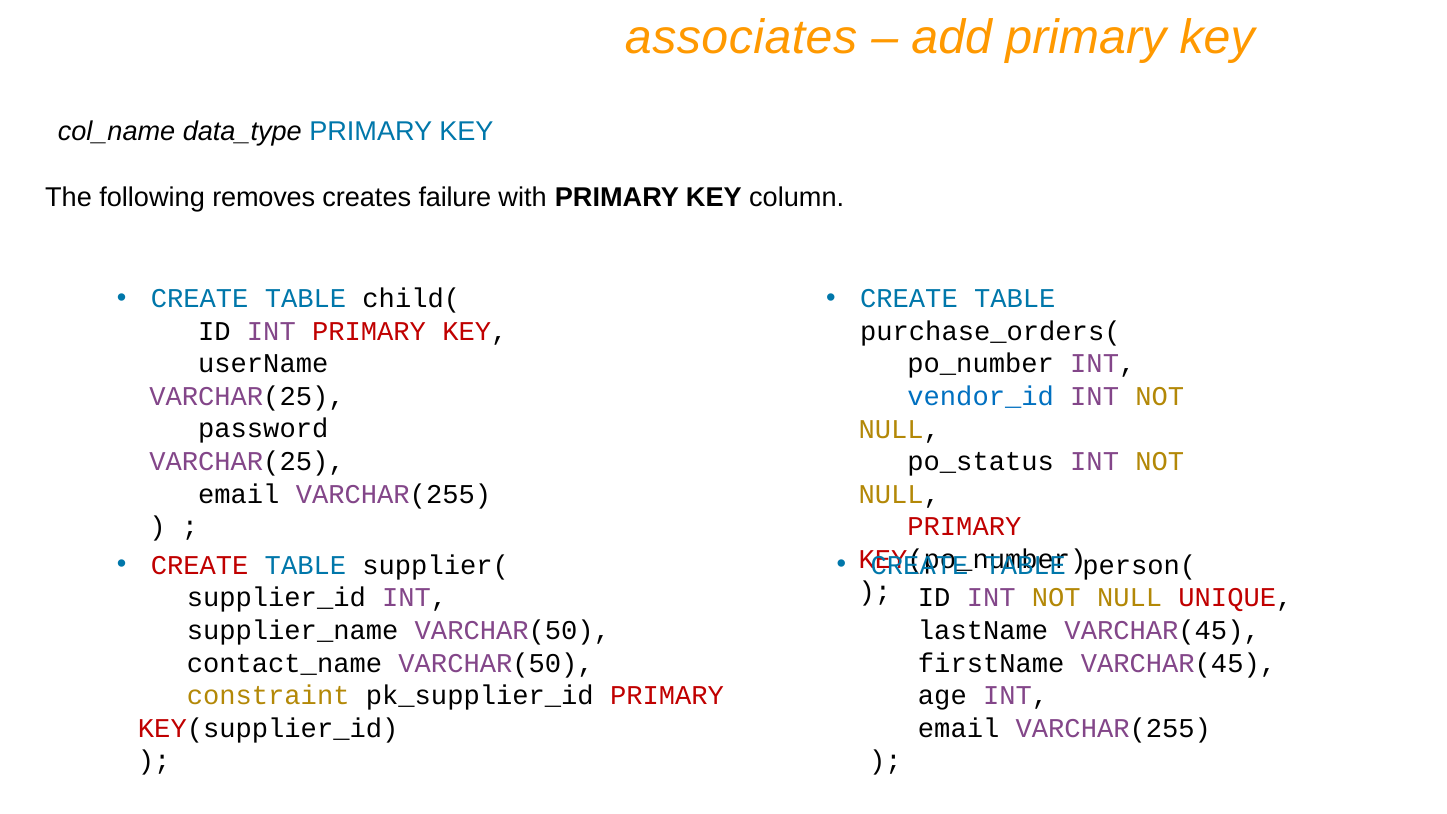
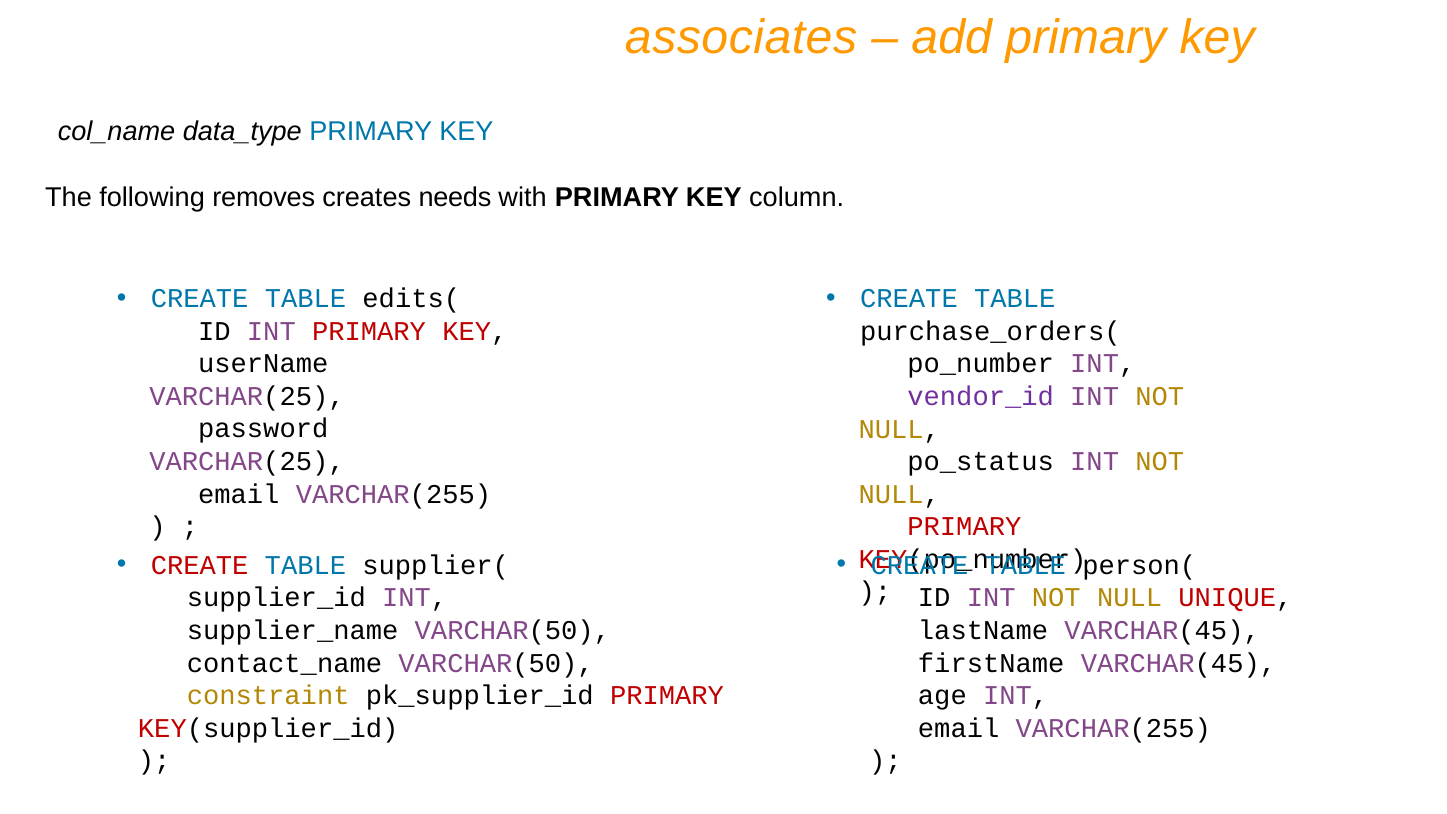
failure: failure -> needs (455, 198)
child(: child( -> edits( (411, 299)
vendor_id colour: blue -> purple (981, 397)
